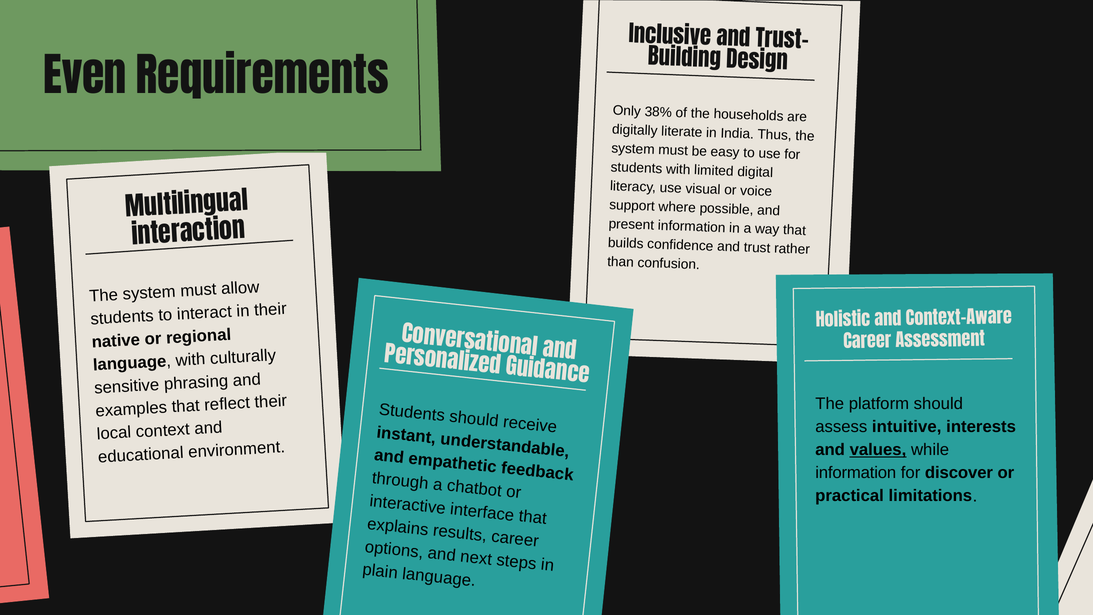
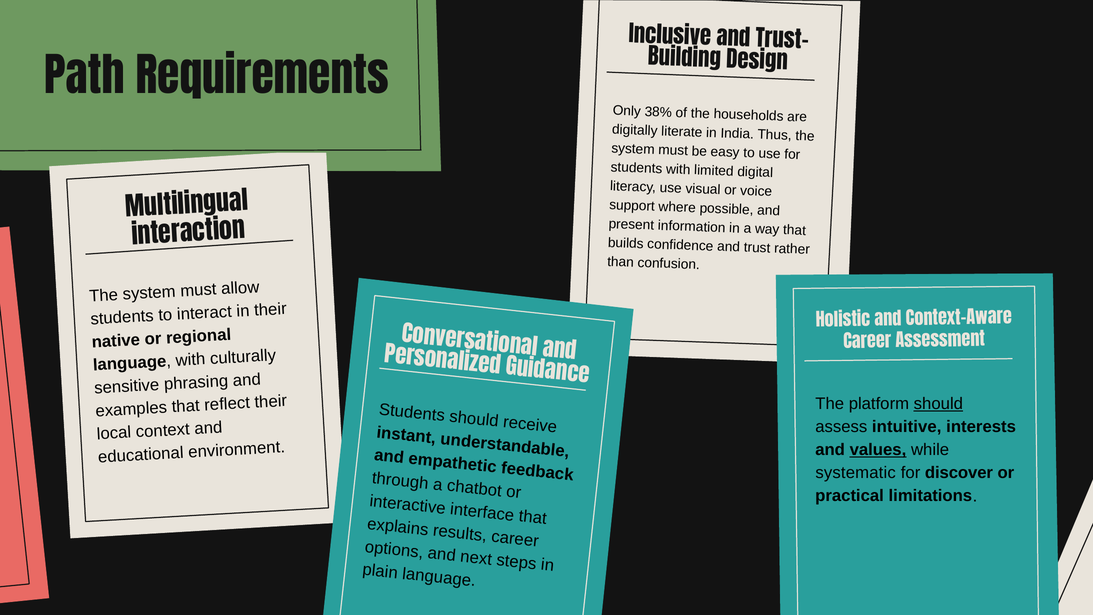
Even: Even -> Path (85, 78)
should underline: none -> present (938, 404)
information: information -> systematic (856, 473)
